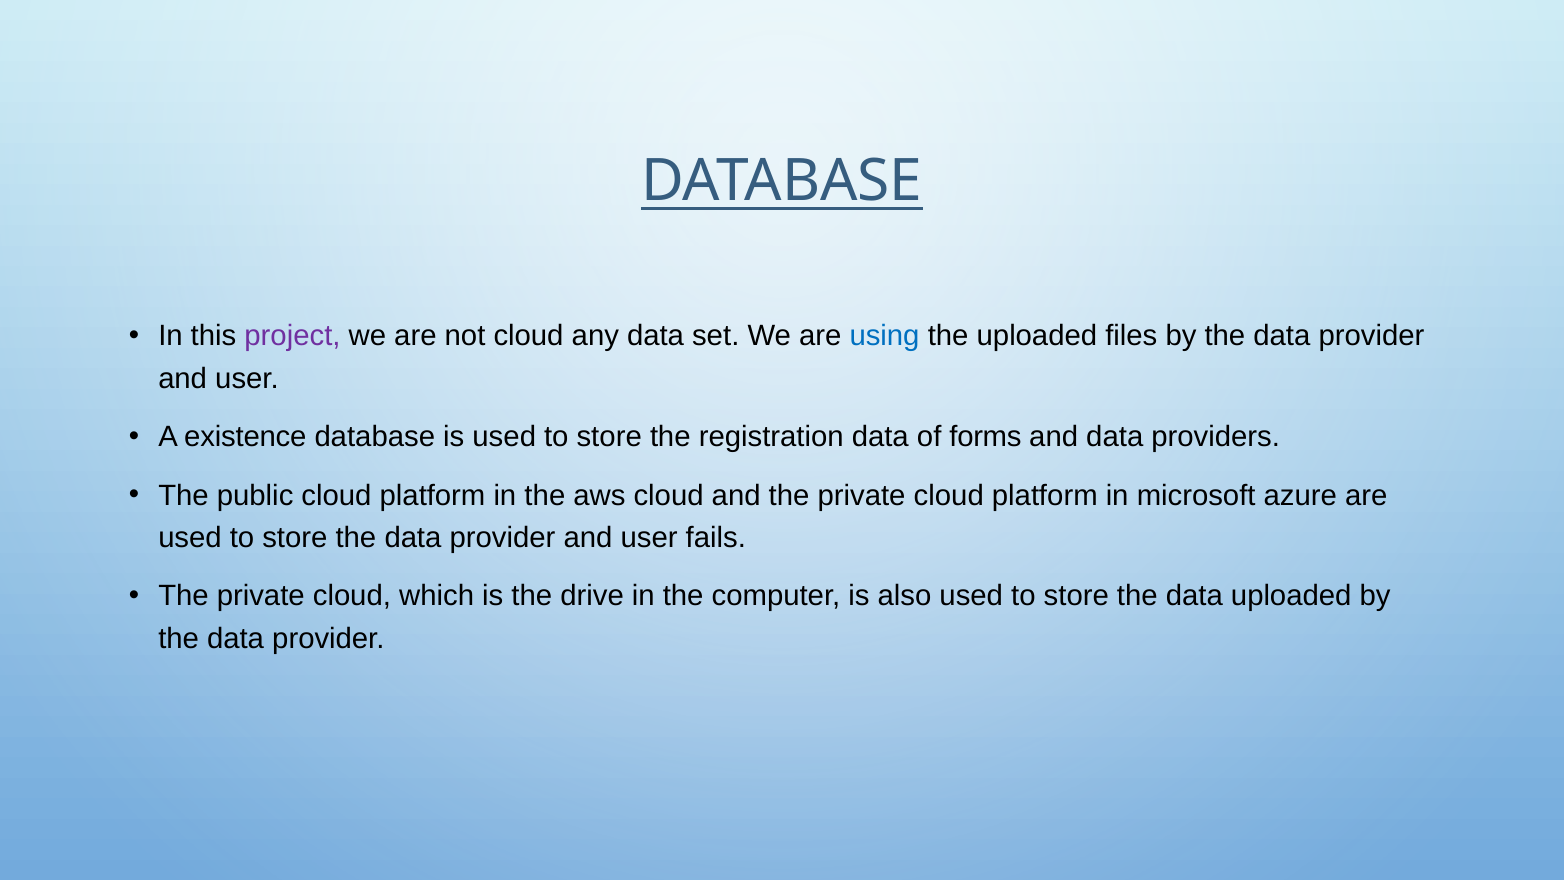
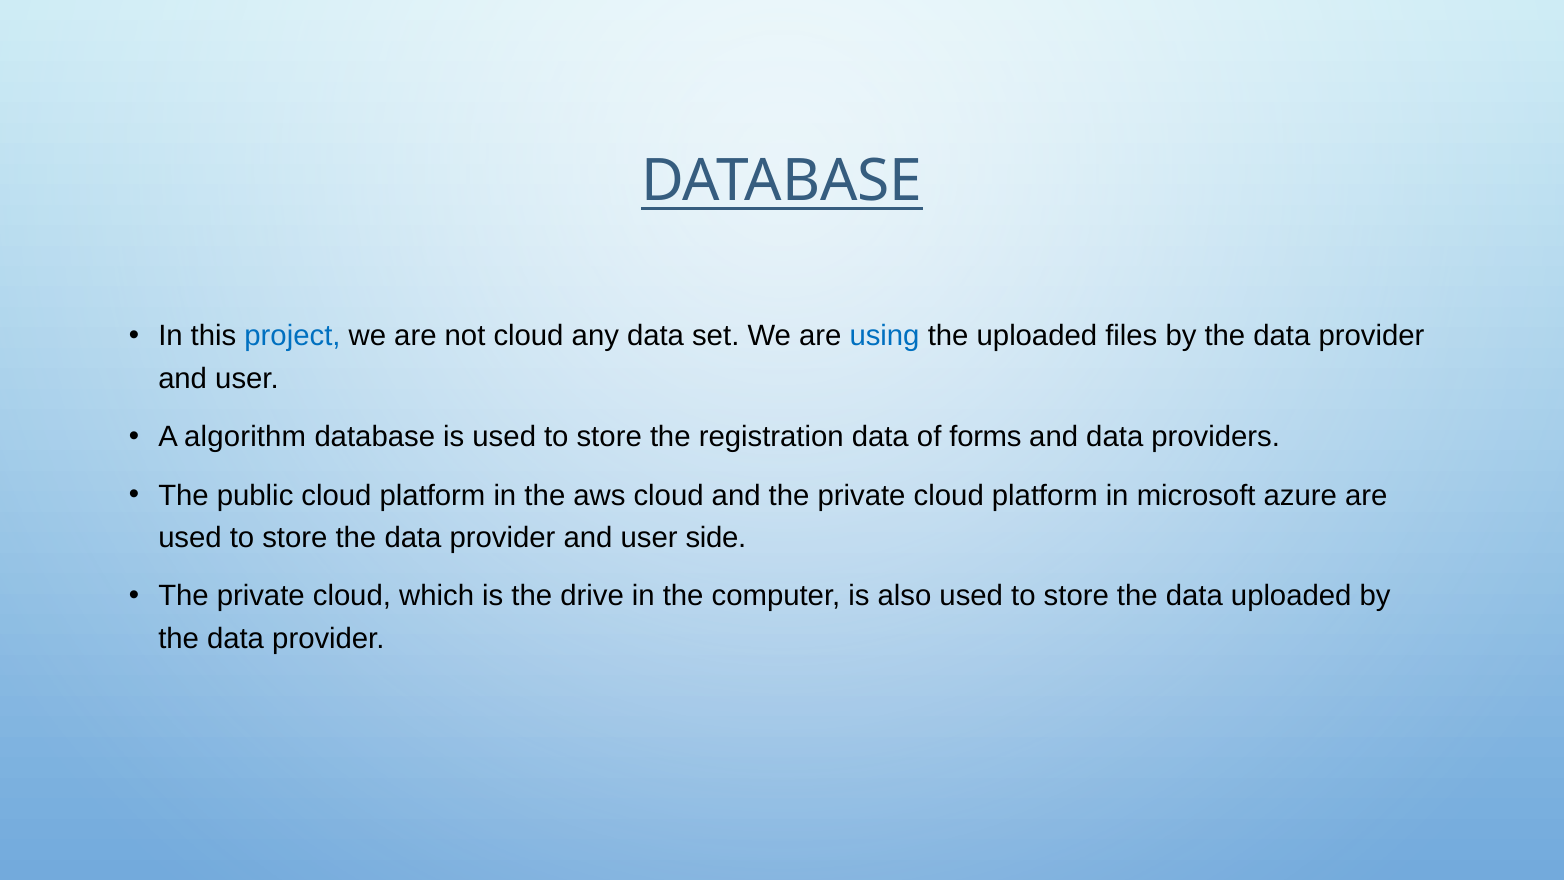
project colour: purple -> blue (292, 336)
existence: existence -> algorithm (245, 437)
fails: fails -> side (716, 538)
